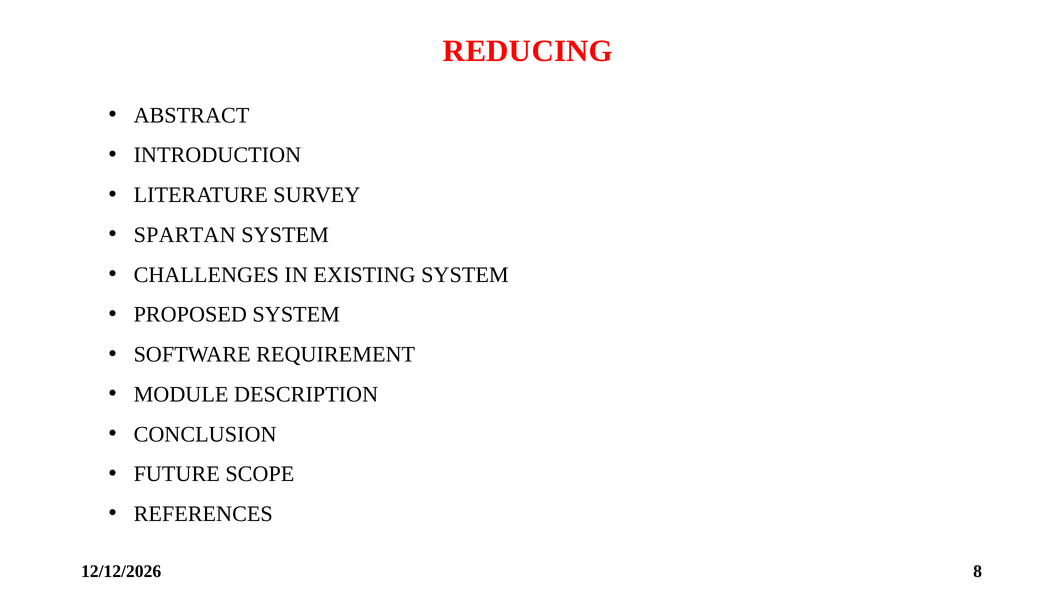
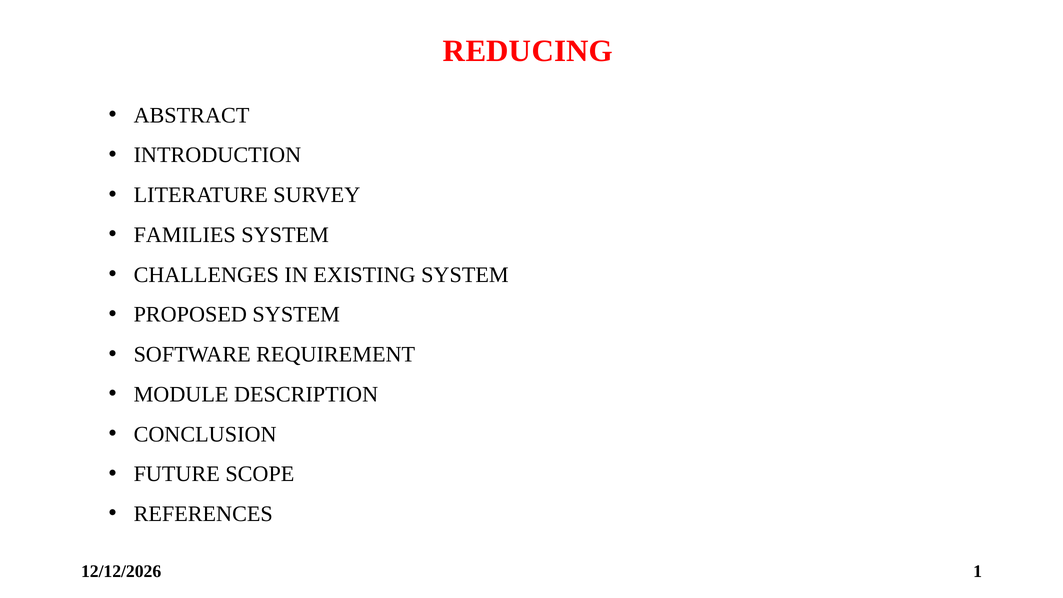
SPARTAN: SPARTAN -> FAMILIES (185, 235)
8: 8 -> 1 (978, 571)
